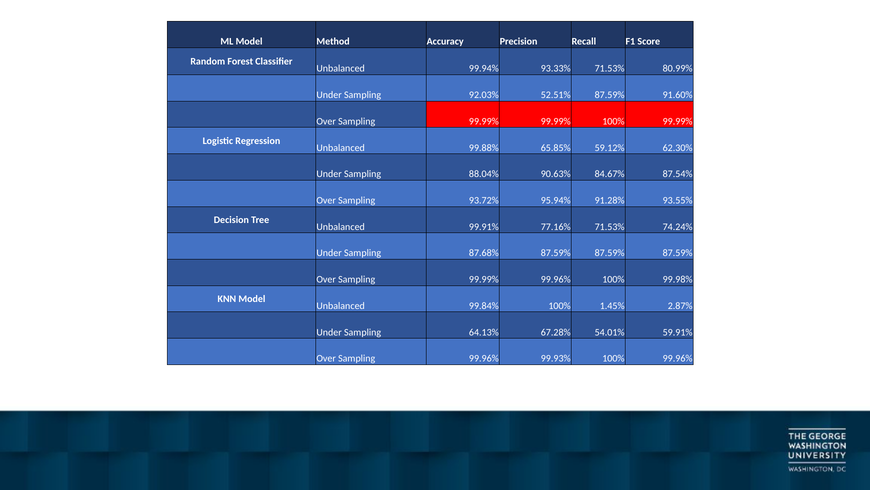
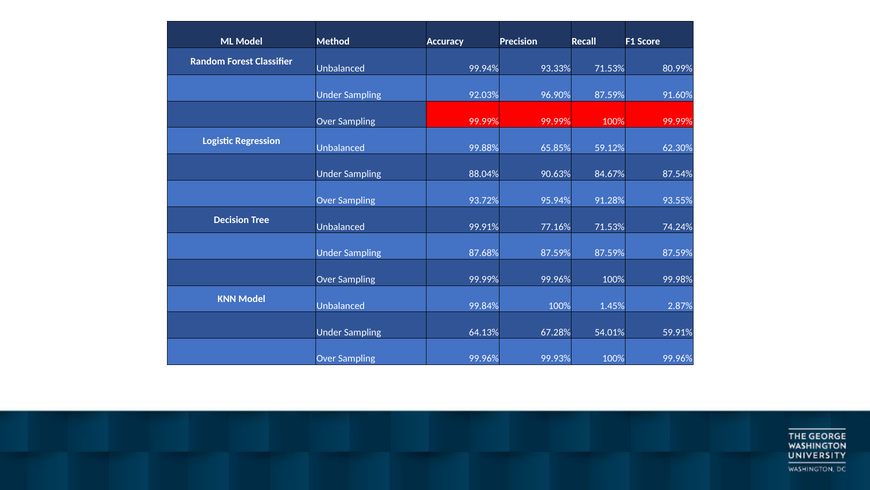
52.51%: 52.51% -> 96.90% (556, 95)
